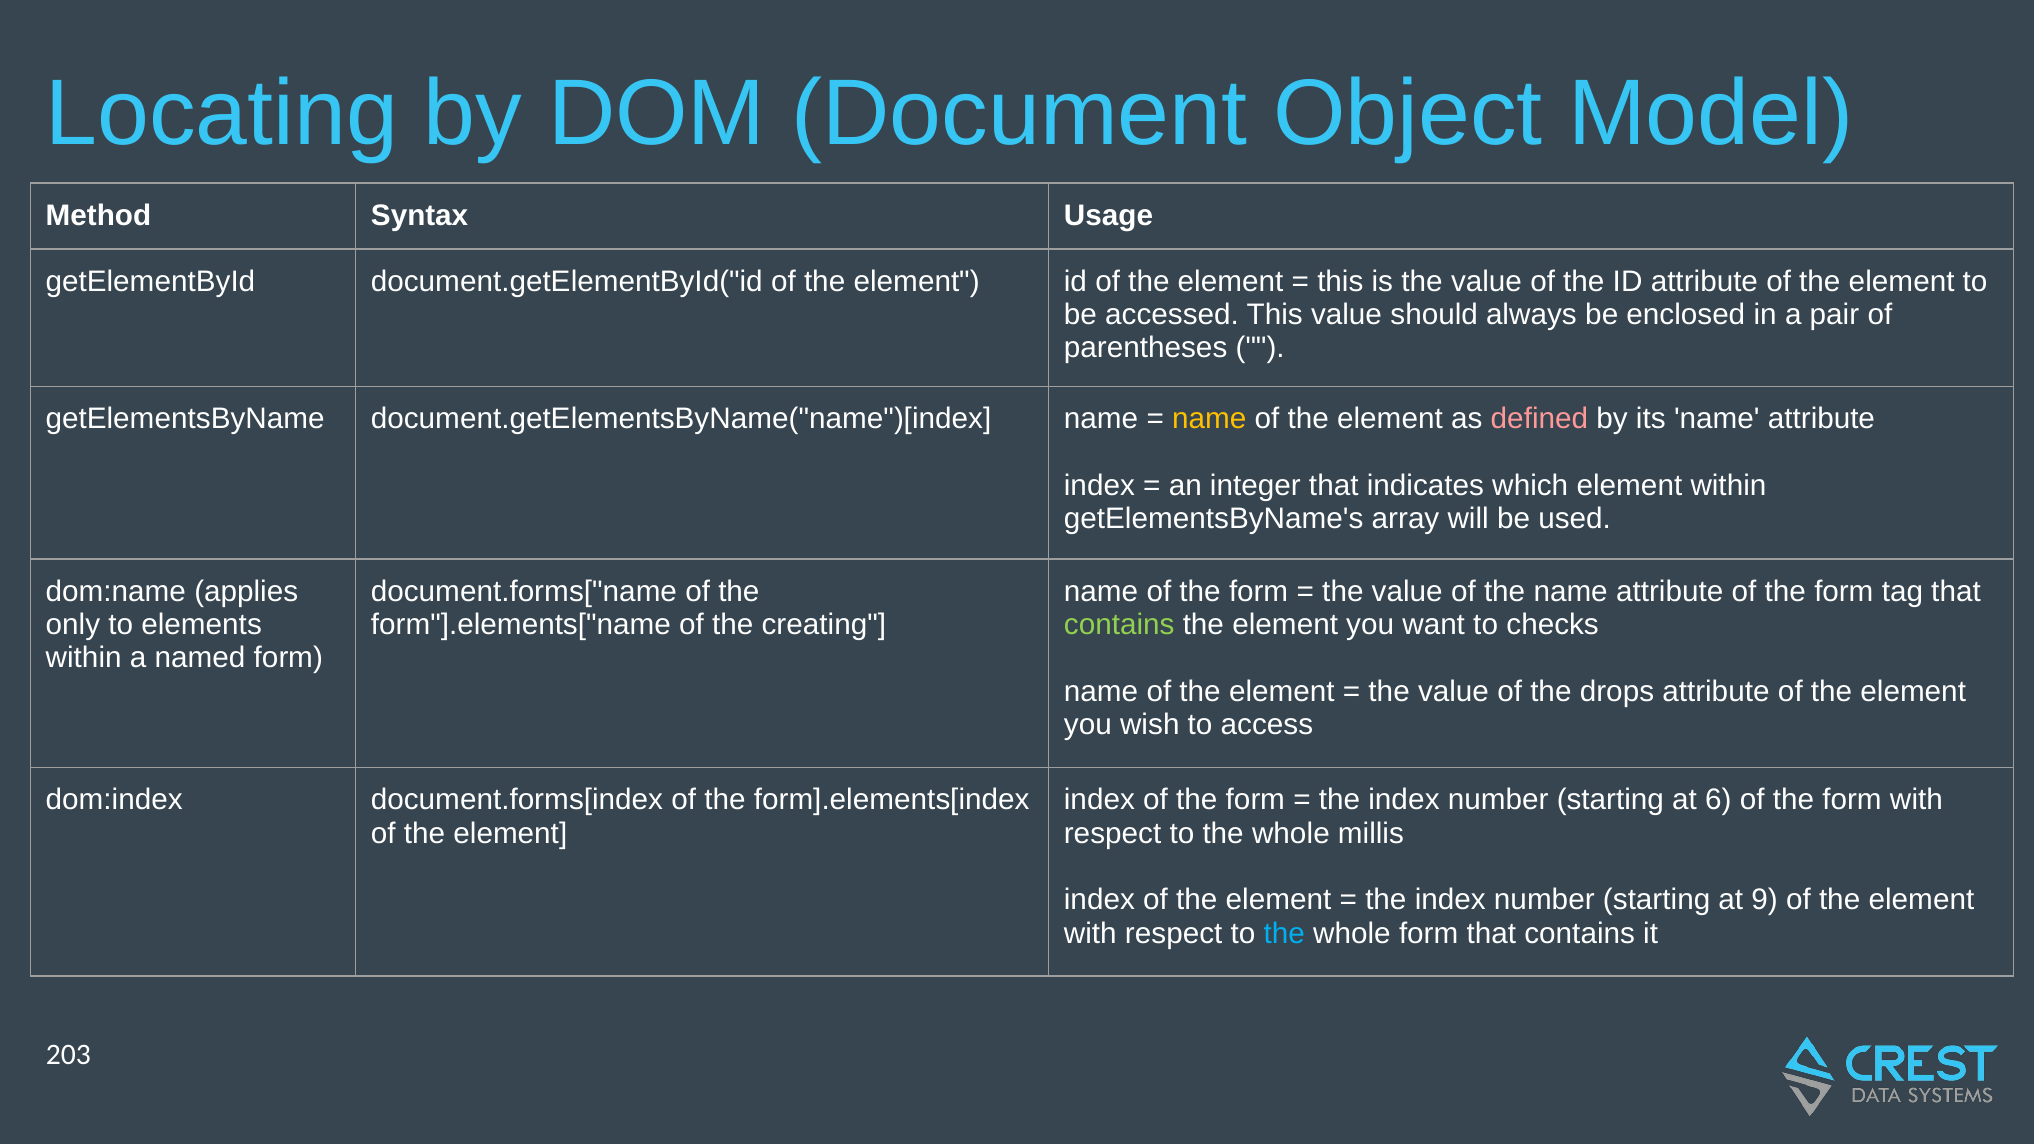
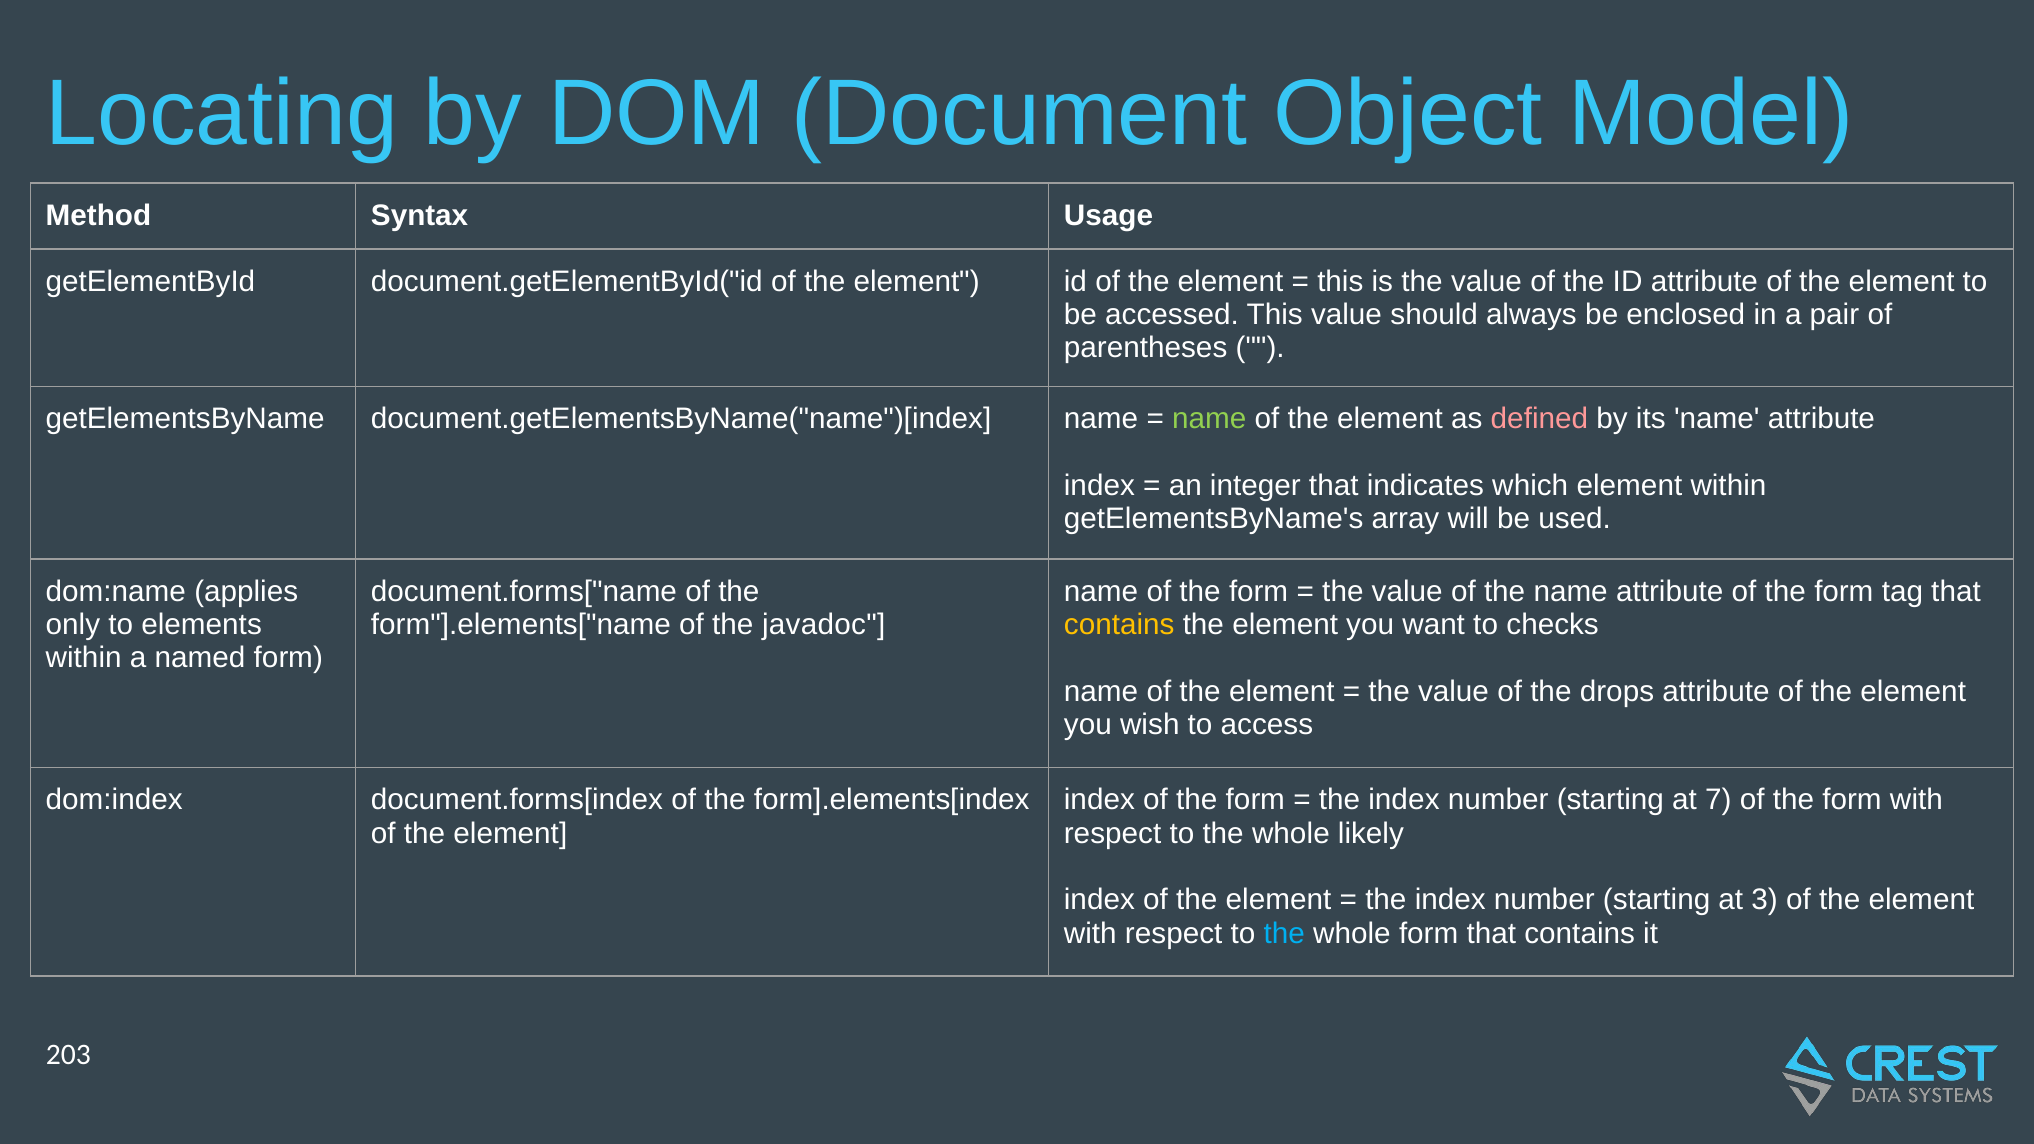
name colour: yellow -> light green (1209, 419)
creating: creating -> javadoc (824, 625)
contains colour: light green -> yellow (1119, 625)
6: 6 -> 7 (1718, 800)
millis: millis -> likely (1371, 833)
9: 9 -> 3 (1765, 900)
